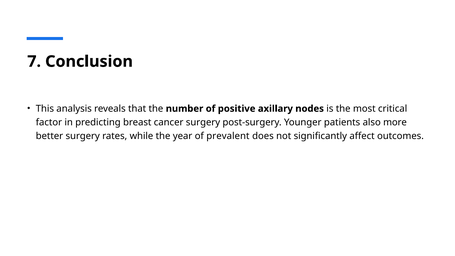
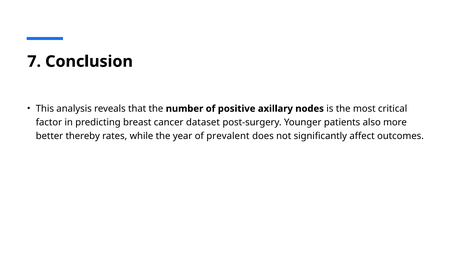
cancer surgery: surgery -> dataset (203, 122)
better surgery: surgery -> thereby (83, 136)
